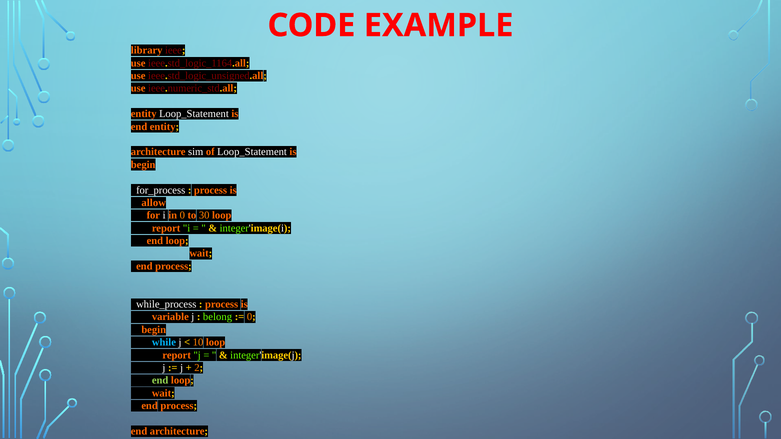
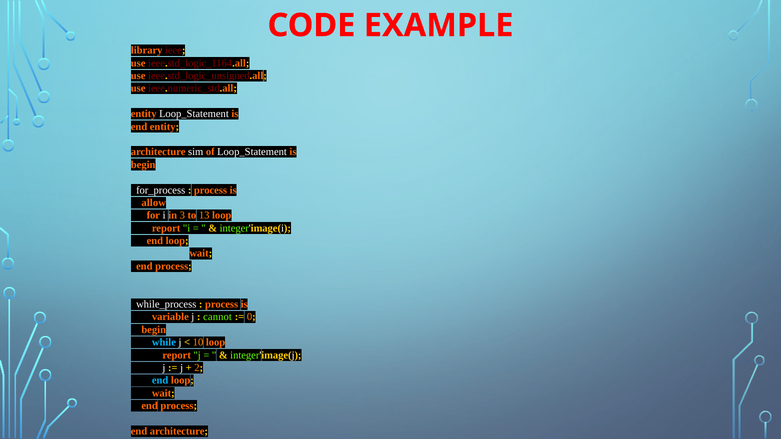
in 0: 0 -> 3 (182, 216)
30: 30 -> 13 (204, 216)
belong: belong -> cannot (218, 317)
end colour: light green -> light blue (160, 381)
